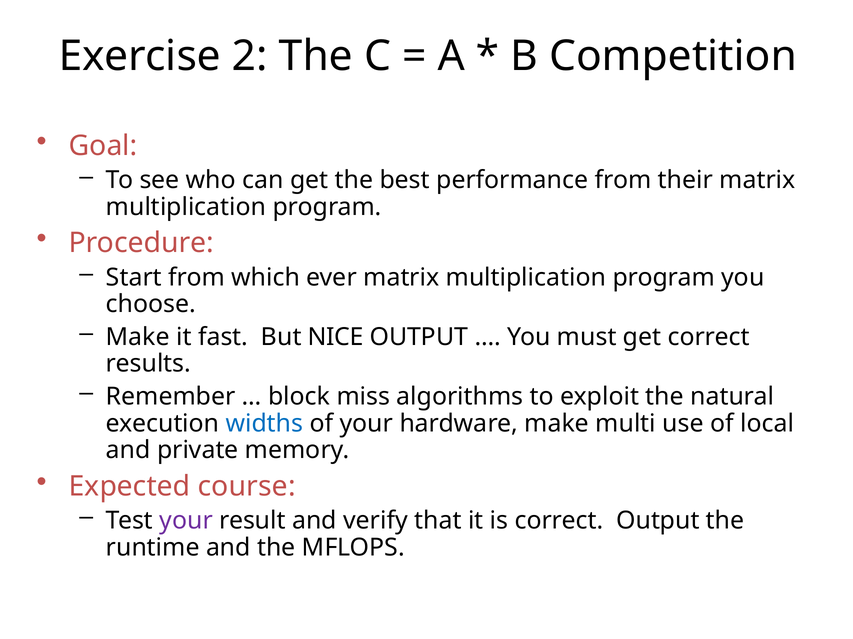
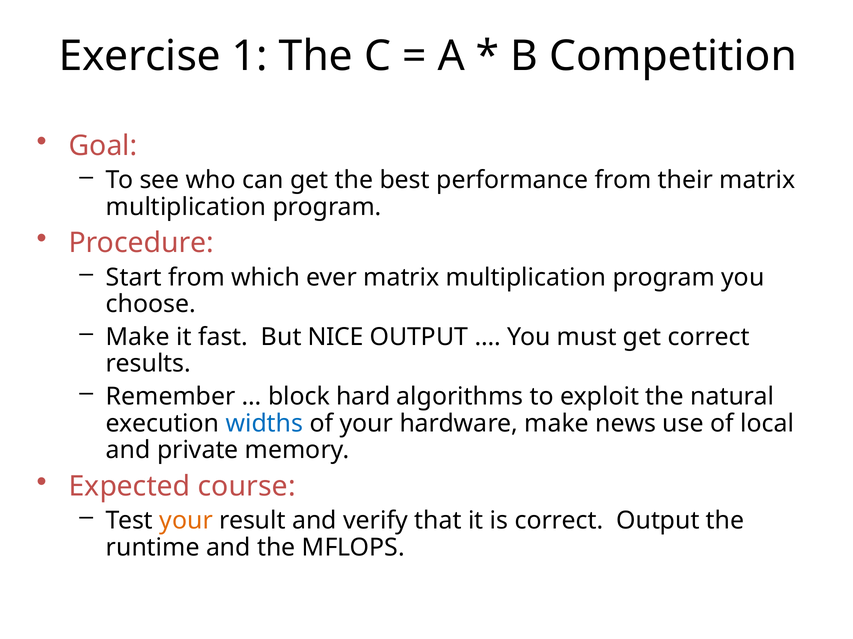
2: 2 -> 1 (250, 56)
miss: miss -> hard (363, 397)
multi: multi -> news (626, 424)
your colour: purple -> orange (186, 521)
